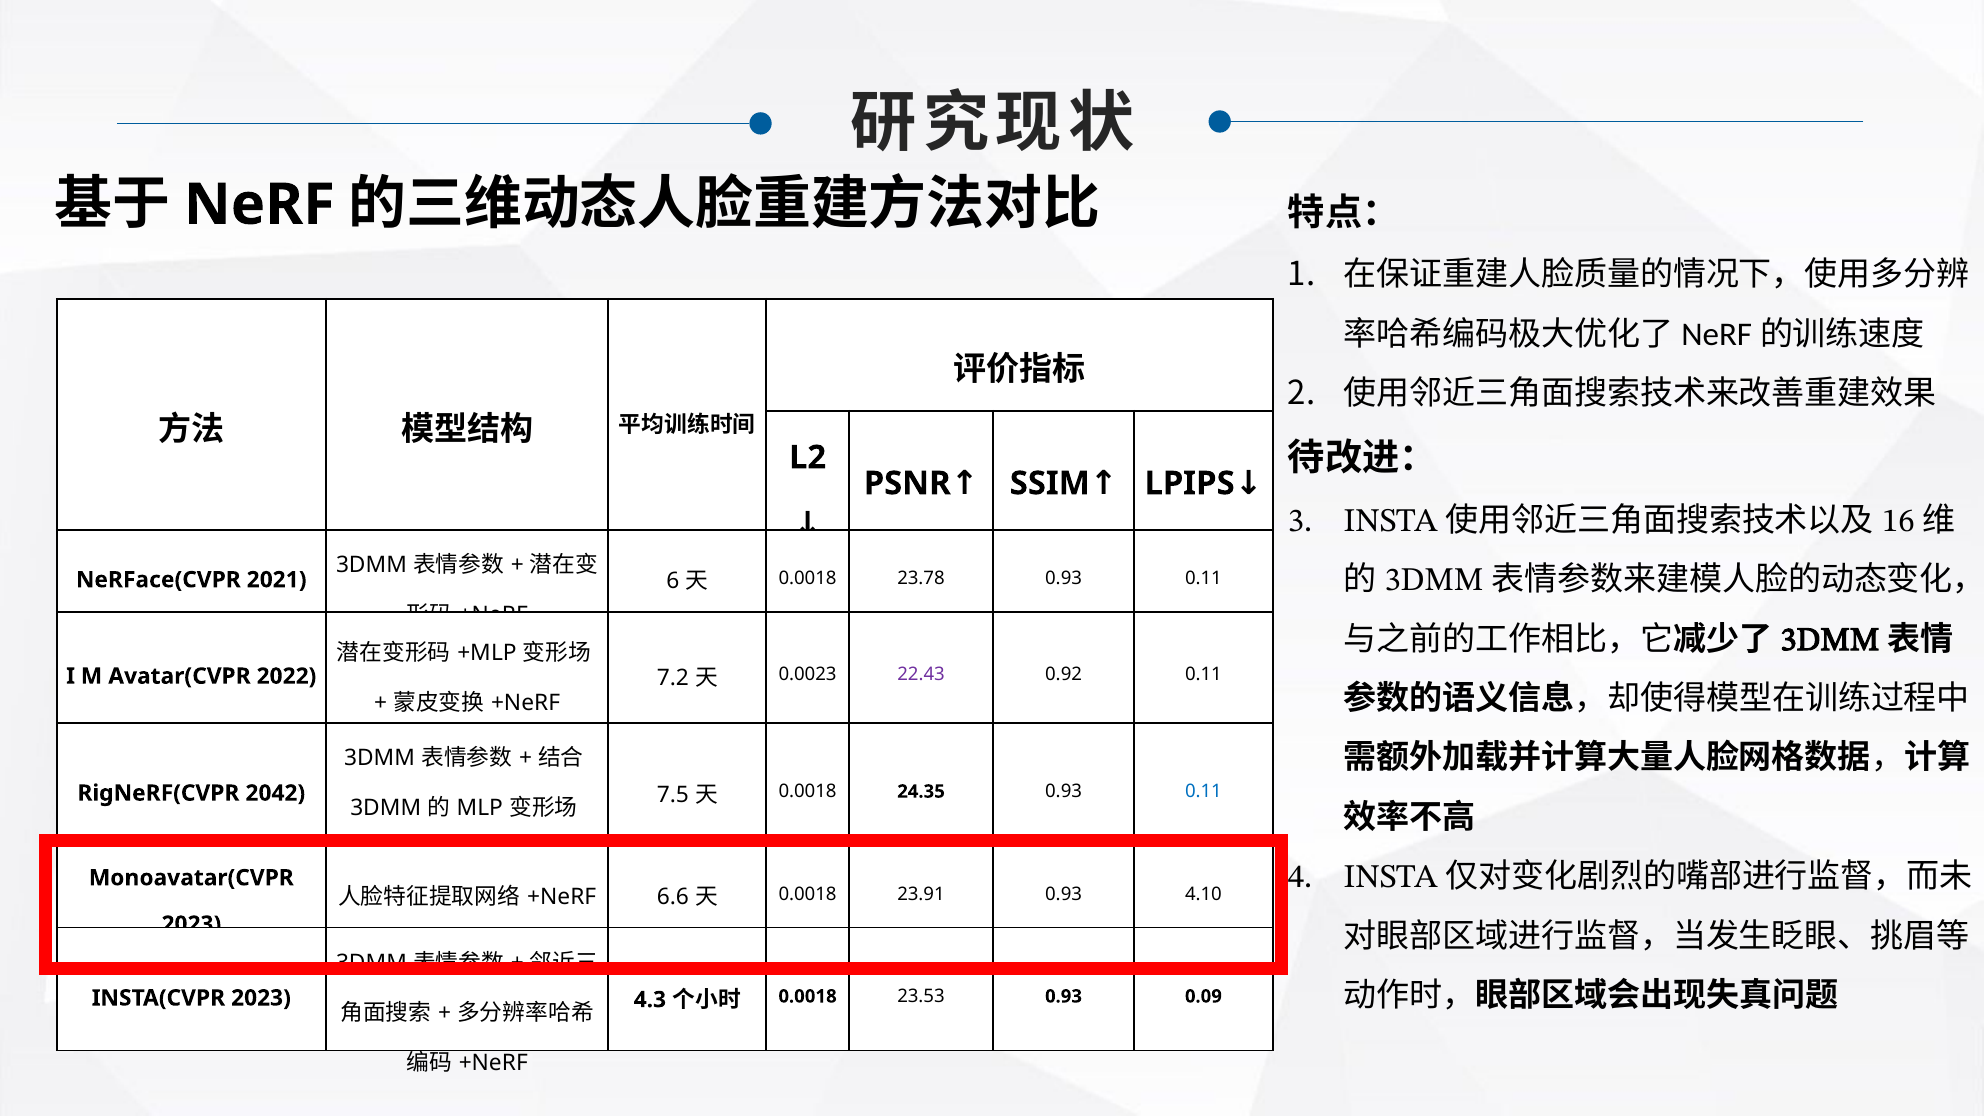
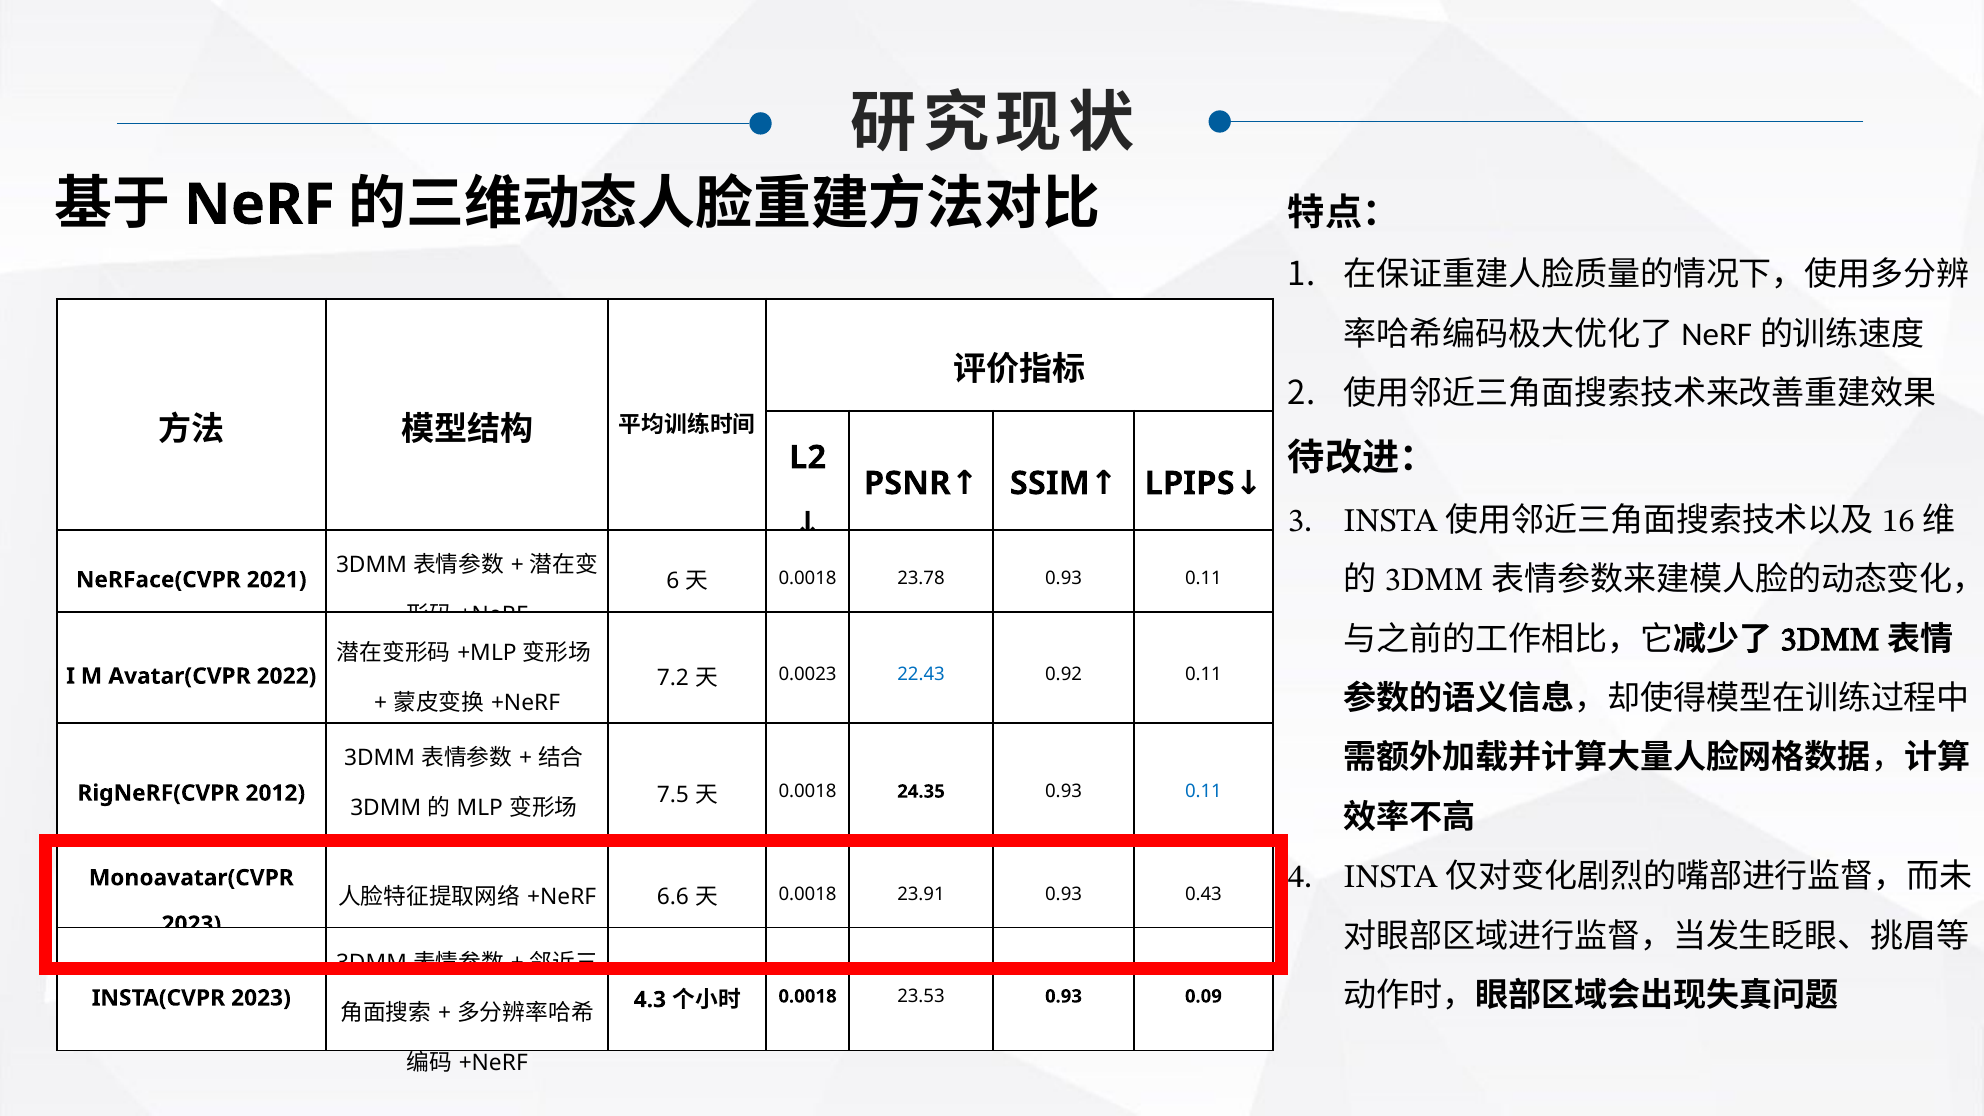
22.43 colour: purple -> blue (921, 675)
2042: 2042 -> 2012 (275, 793)
4.10: 4.10 -> 0.43 (1203, 894)
